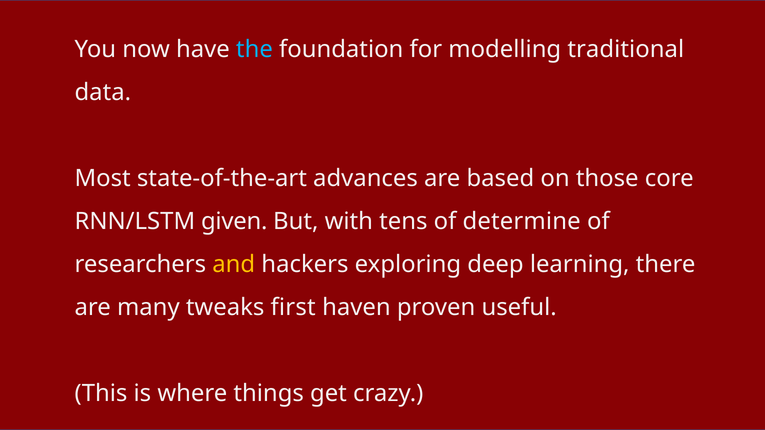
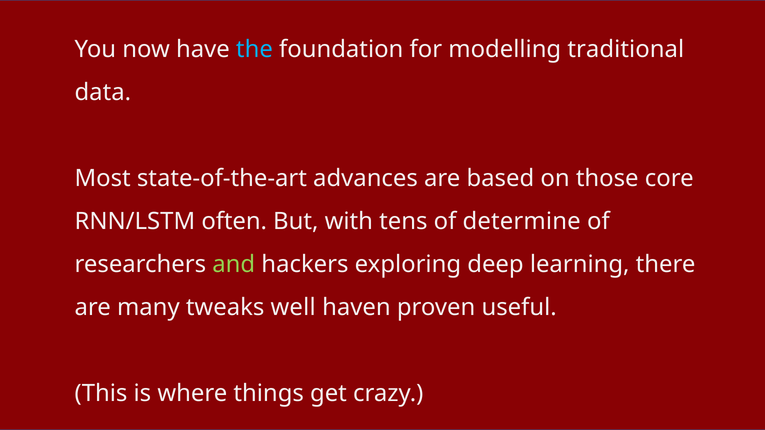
given: given -> often (234, 221)
and colour: yellow -> light green (234, 264)
first: first -> well (293, 307)
